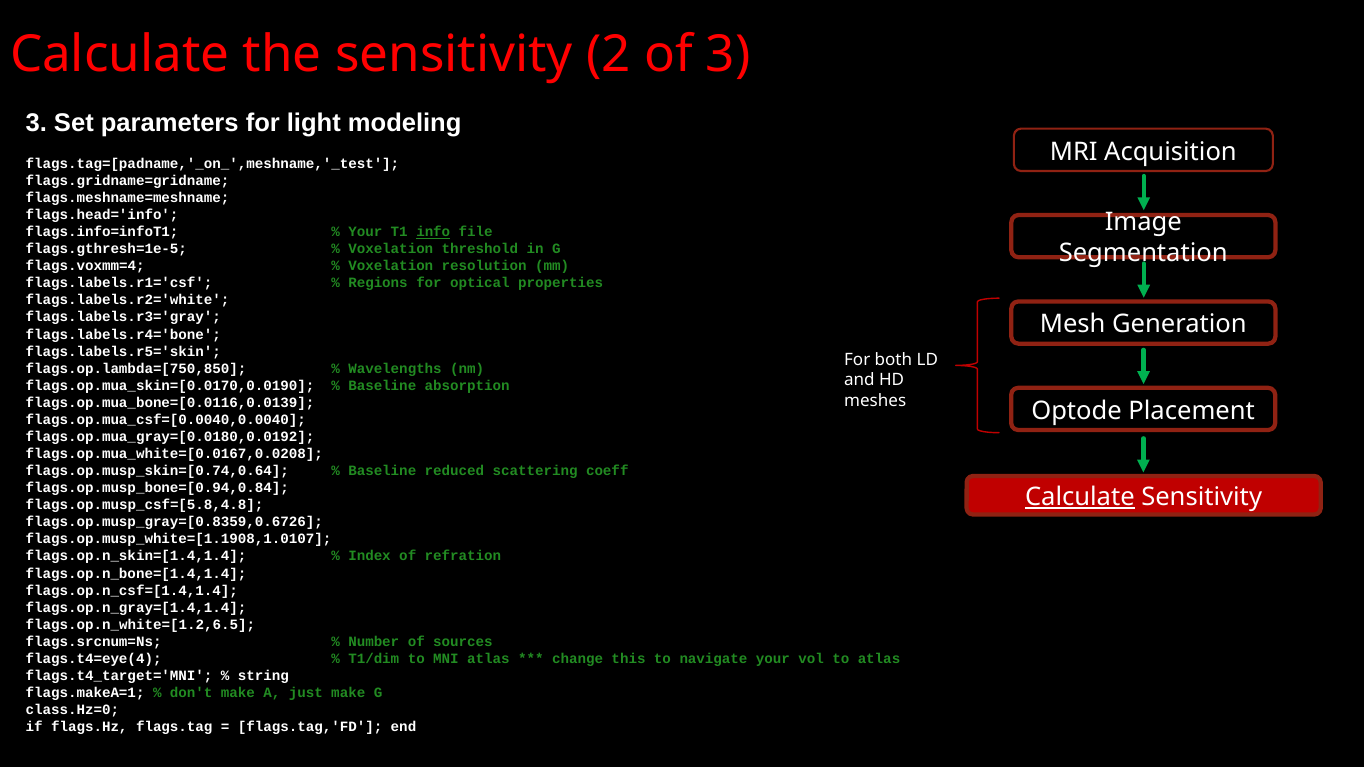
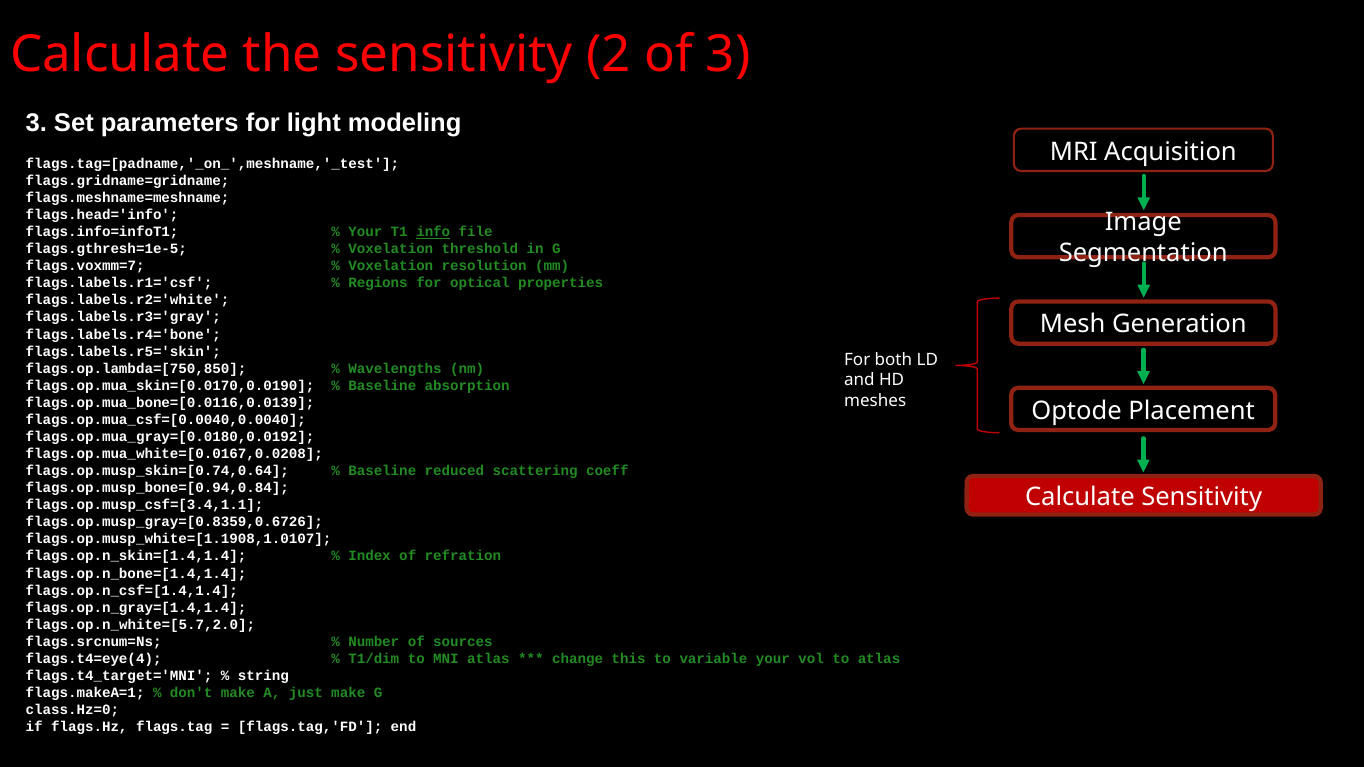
flags.voxmm=4: flags.voxmm=4 -> flags.voxmm=7 (85, 266)
Calculate underline: present -> none (1080, 497)
flags.op.musp_csf=[5.8,4.8: flags.op.musp_csf=[5.8,4.8 -> flags.op.musp_csf=[3.4,1.1 (145, 505)
flags.op.n_white=[1.2,6.5: flags.op.n_white=[1.2,6.5 -> flags.op.n_white=[5.7,2.0 (140, 625)
navigate: navigate -> variable (713, 659)
